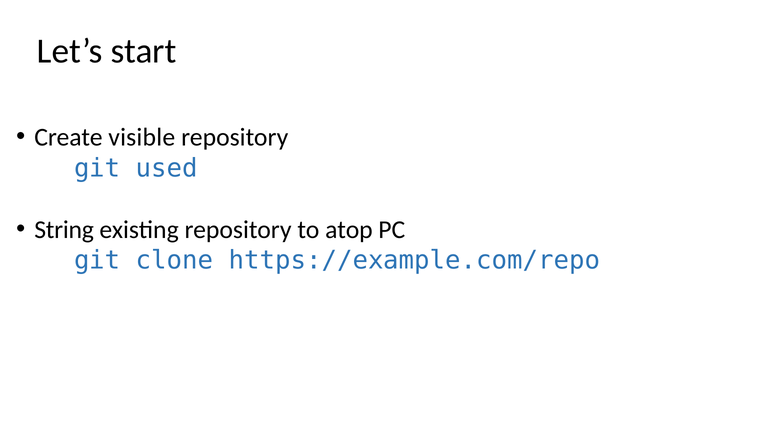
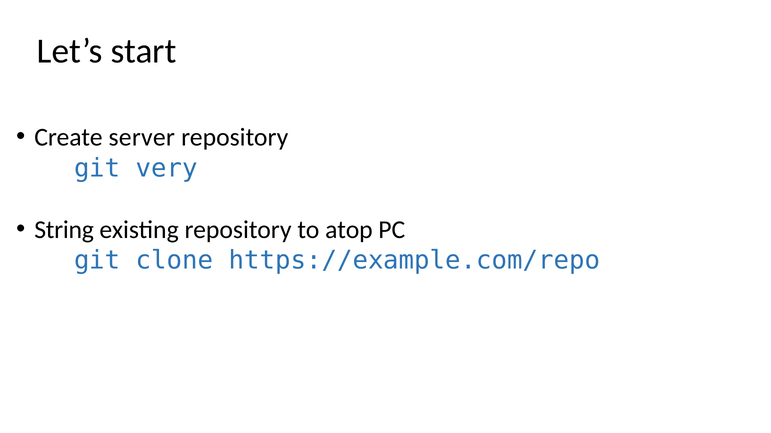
visible: visible -> server (142, 138)
used: used -> very (167, 168)
